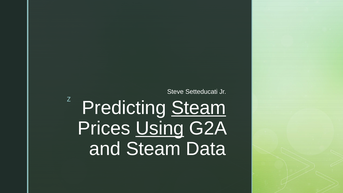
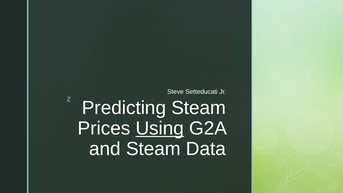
Steam underline: present -> none (199, 108)
